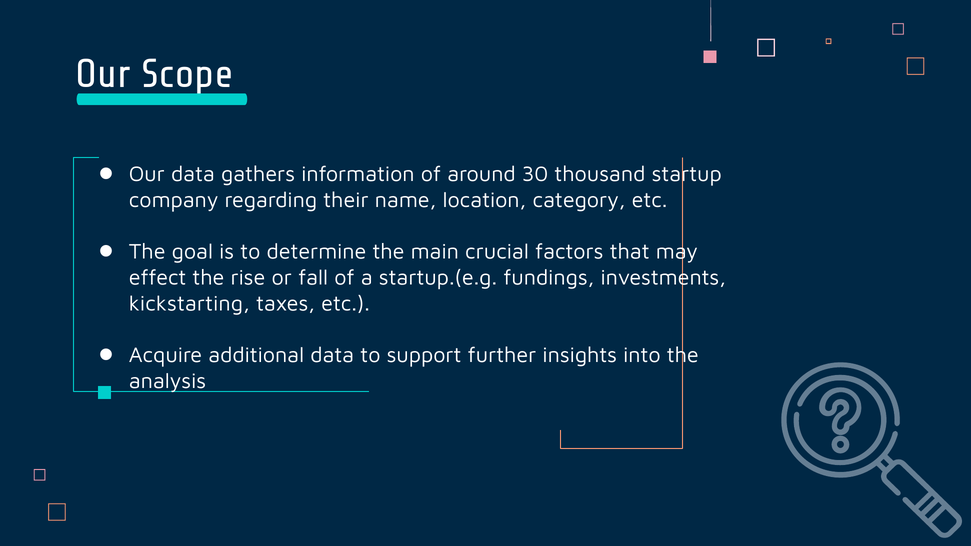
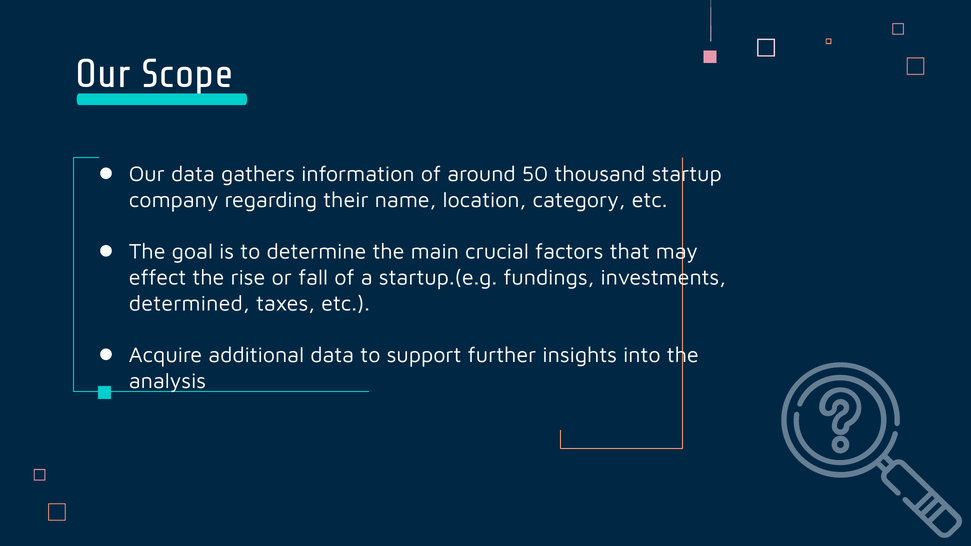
30: 30 -> 50 (535, 174)
kickstarting: kickstarting -> determined (189, 304)
